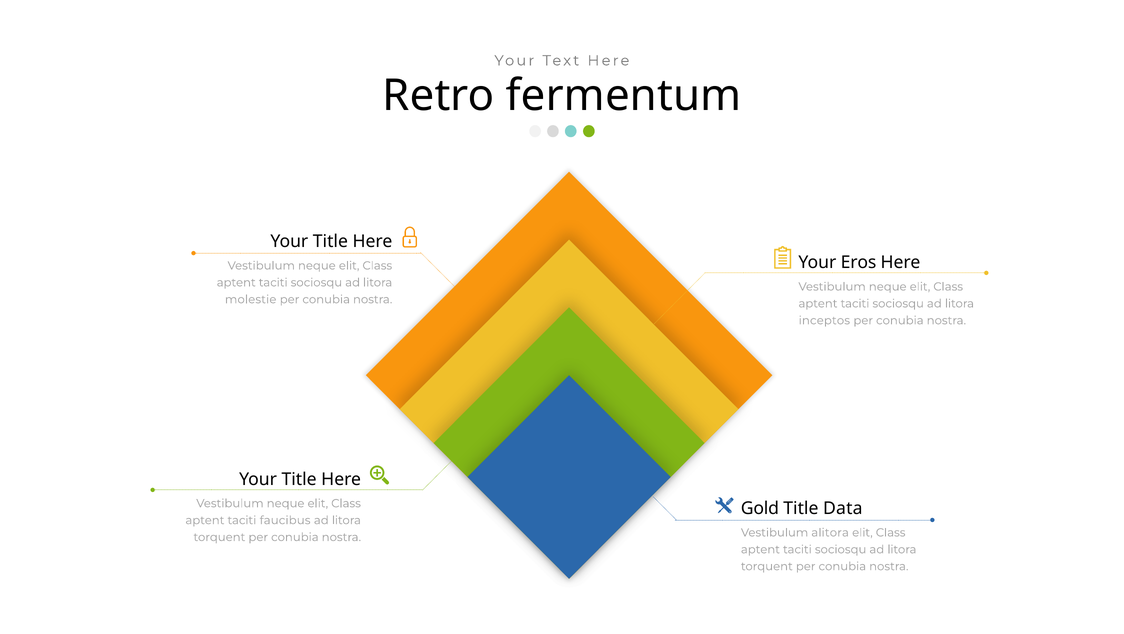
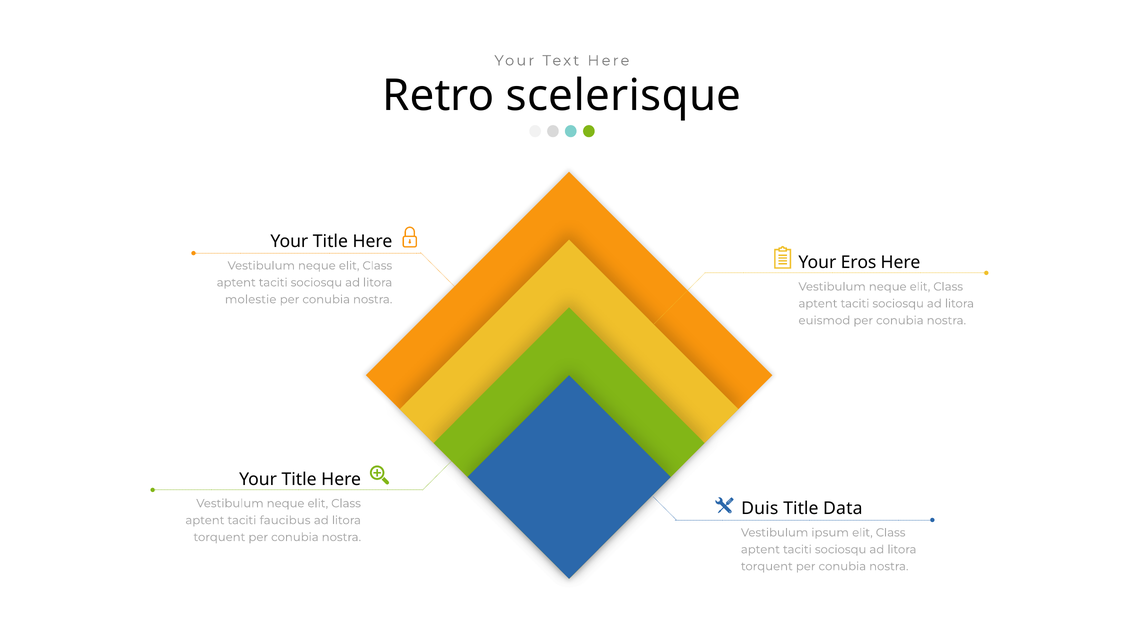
fermentum: fermentum -> scelerisque (623, 95)
inceptos: inceptos -> euismod (824, 320)
Gold: Gold -> Duis (760, 508)
alitora: alitora -> ipsum (830, 532)
